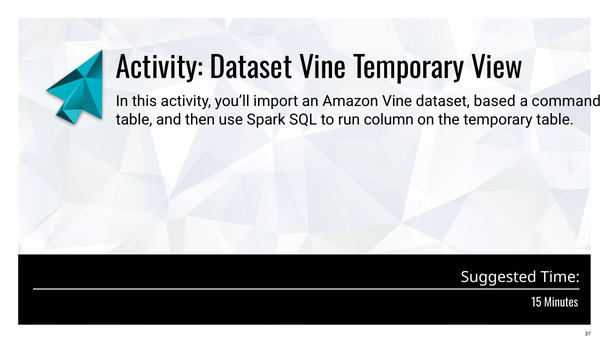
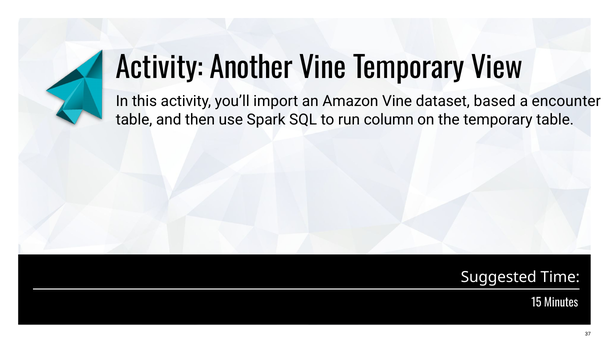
Activity Dataset: Dataset -> Another (251, 69)
command: command -> encounter (566, 101)
